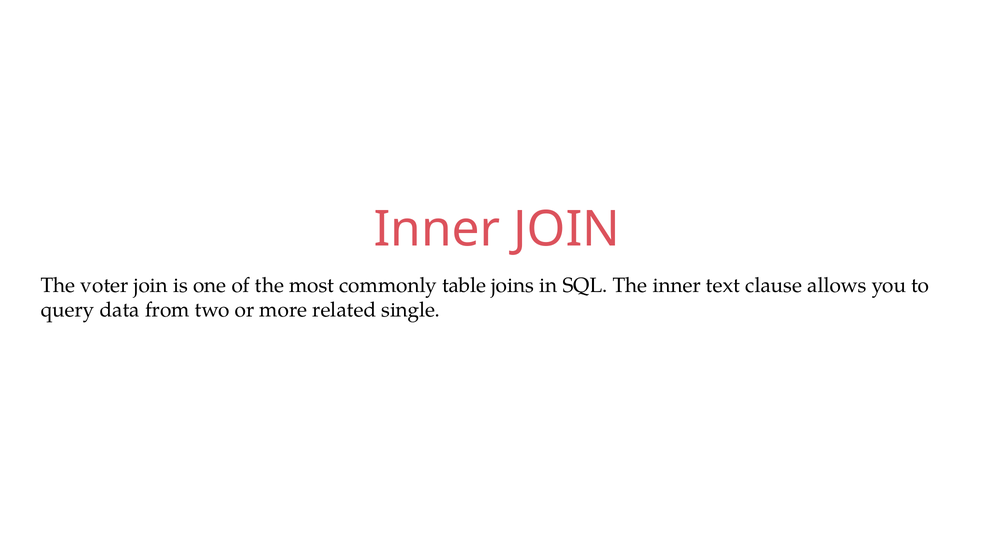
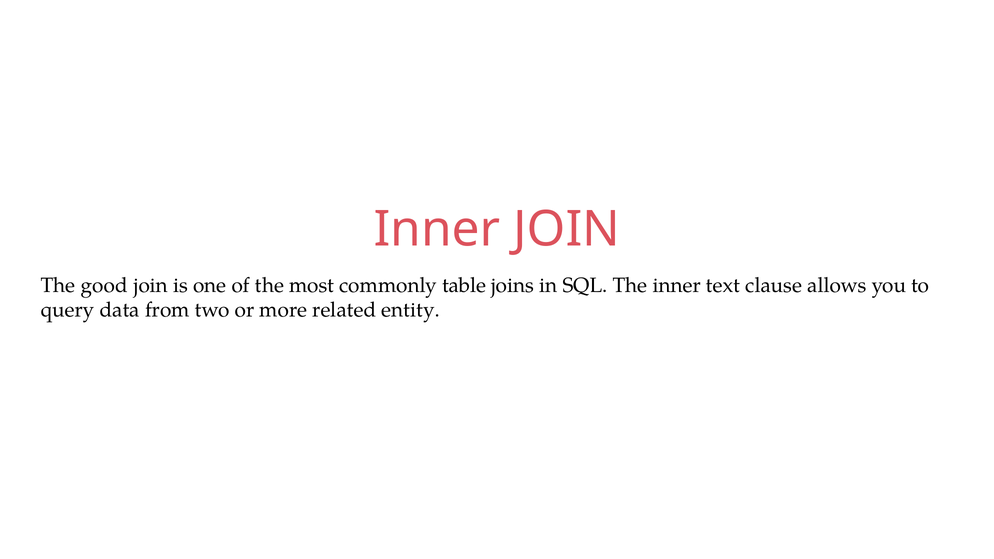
voter: voter -> good (104, 285)
single: single -> entity (411, 310)
